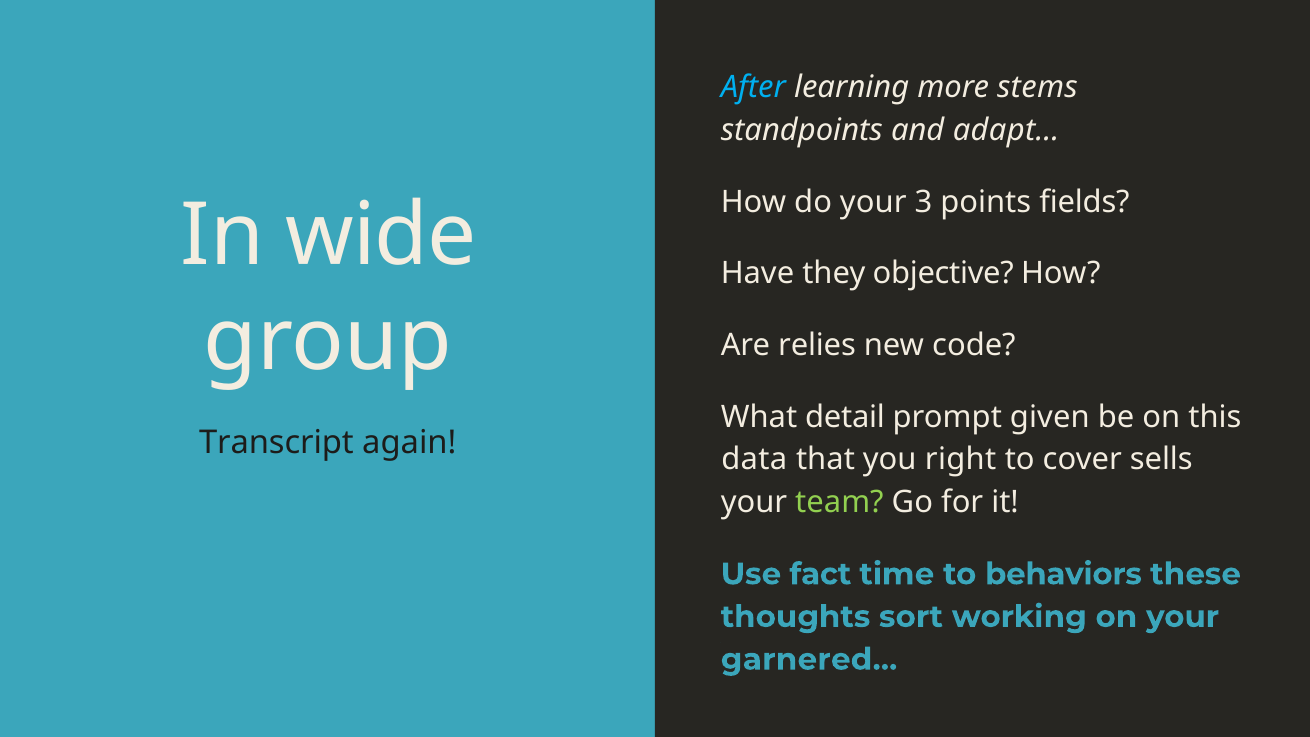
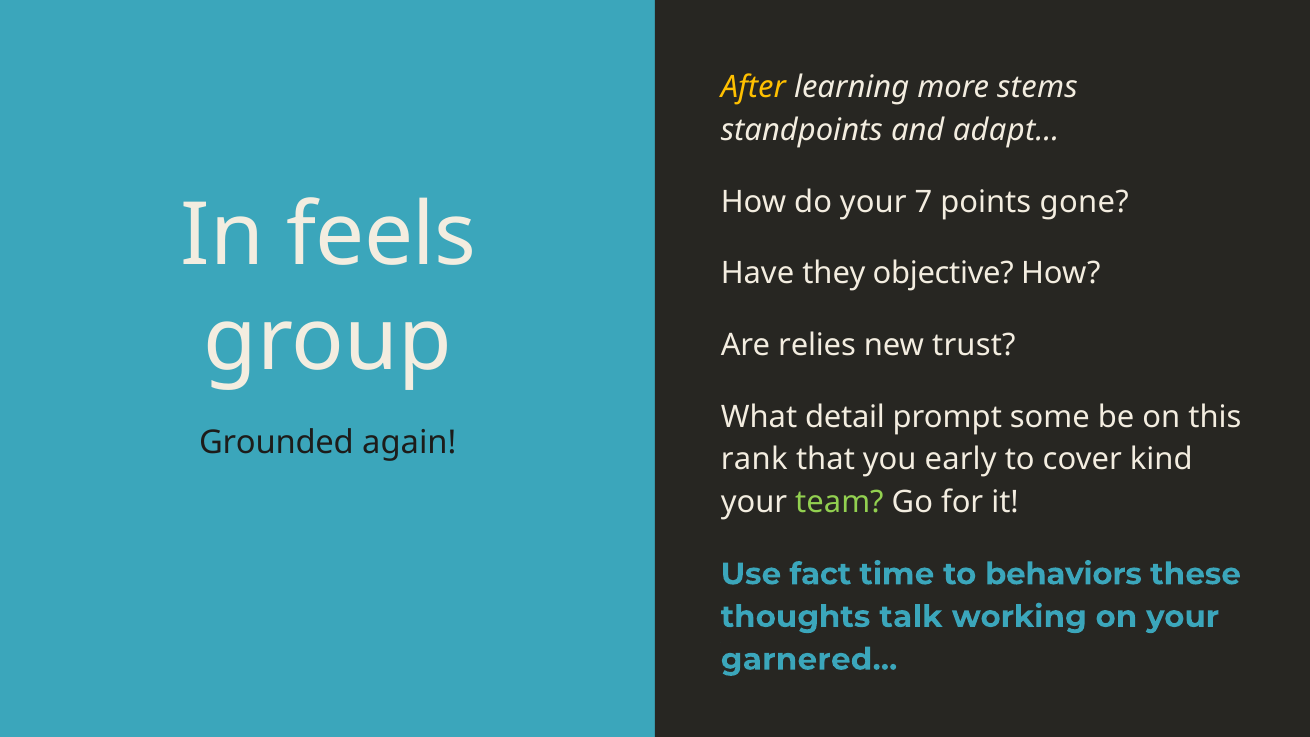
After colour: light blue -> yellow (753, 87)
3: 3 -> 7 (923, 202)
fields: fields -> gone (1084, 202)
wide: wide -> feels (381, 236)
code: code -> trust (974, 345)
given: given -> some (1050, 417)
Transcript: Transcript -> Grounded (276, 443)
data: data -> rank (754, 460)
right: right -> early (961, 460)
sells: sells -> kind (1161, 460)
sort: sort -> talk (911, 617)
